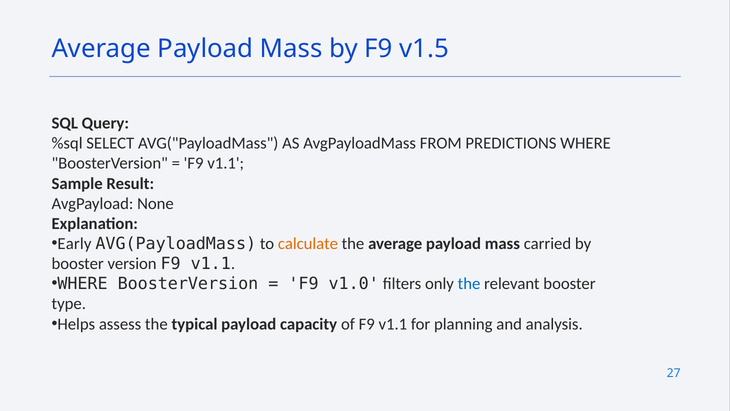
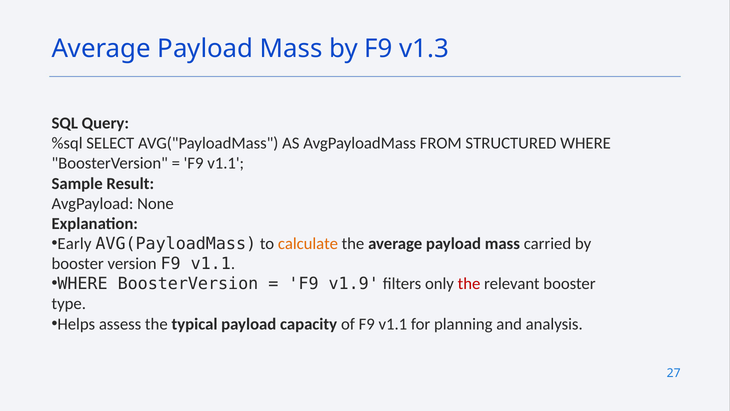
v1.5: v1.5 -> v1.3 (424, 49)
PREDICTIONS: PREDICTIONS -> STRUCTURED (511, 143)
v1.0: v1.0 -> v1.9 (354, 284)
the colour: blue -> red (469, 284)
